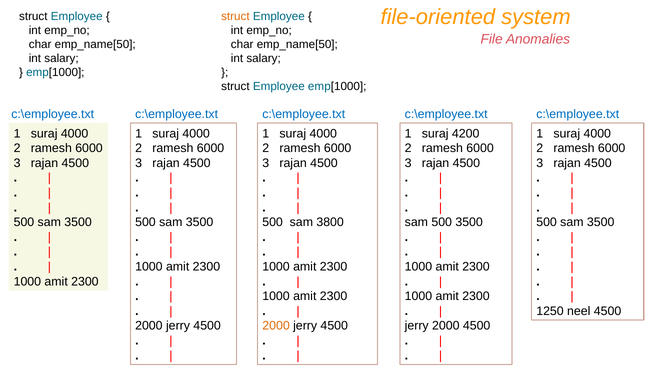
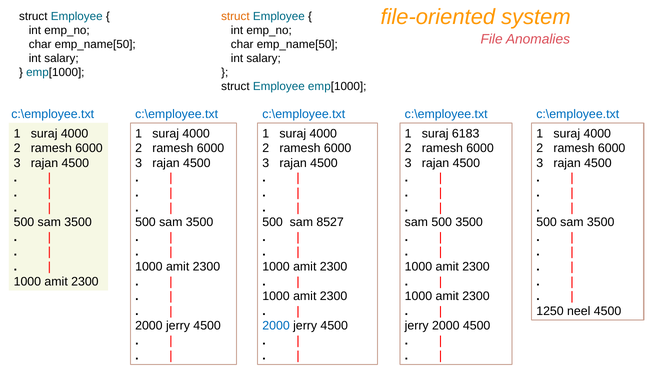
4200: 4200 -> 6183 (466, 134)
3800: 3800 -> 8527 (330, 222)
2000 colour: orange -> blue (276, 326)
